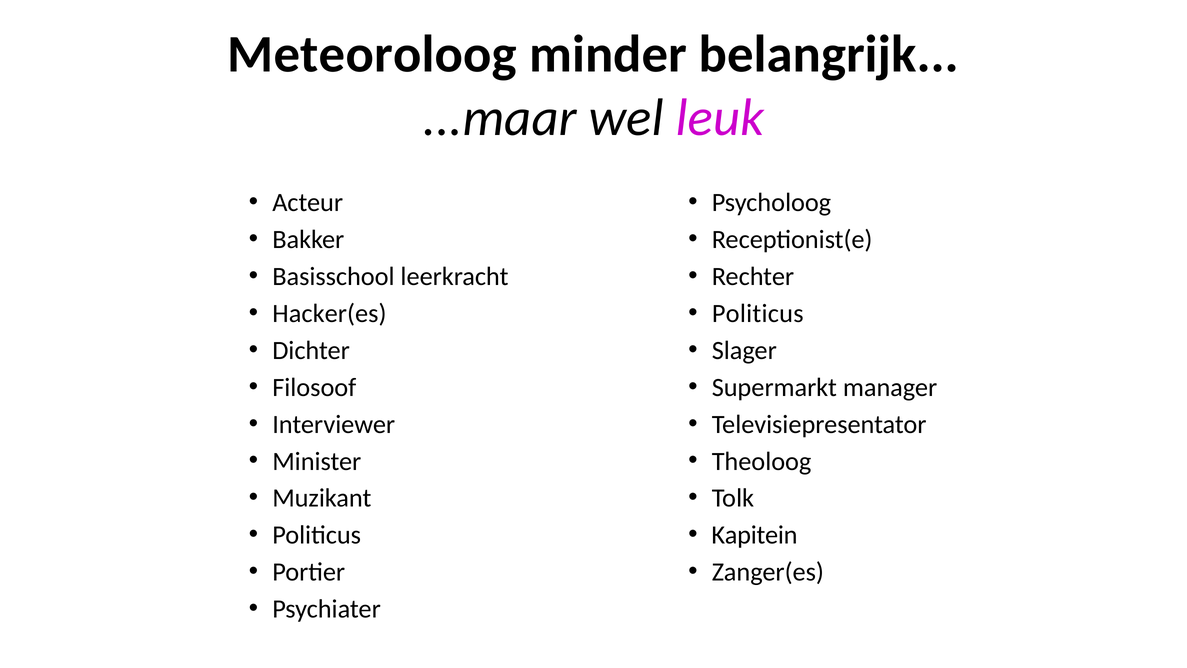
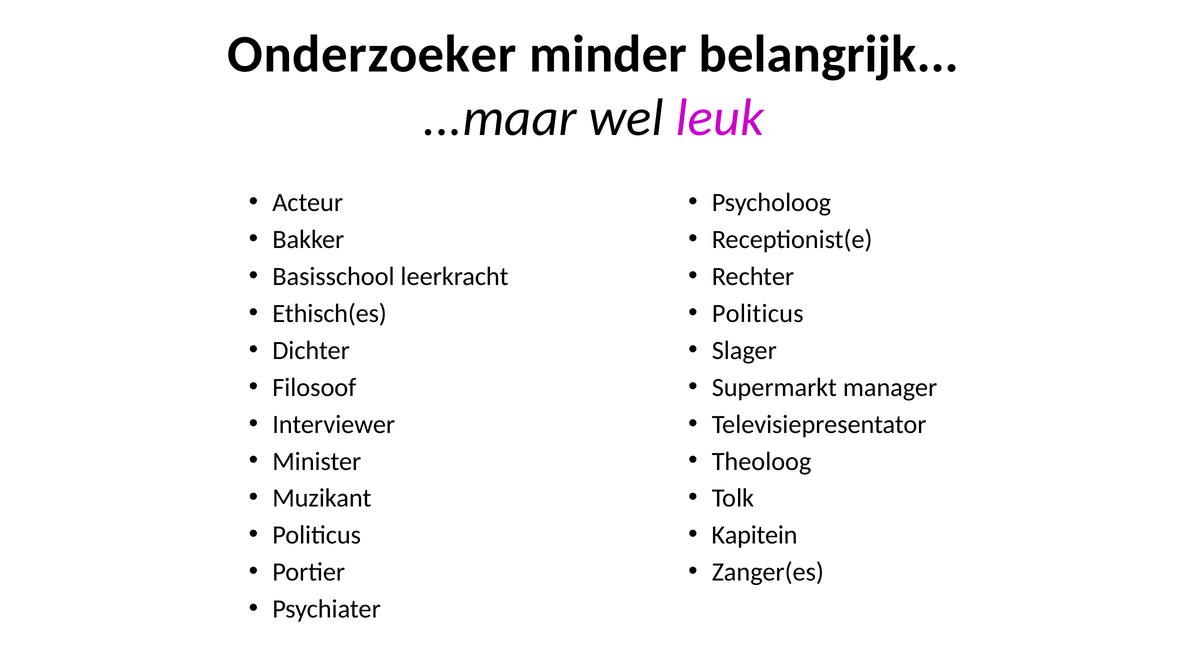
Meteoroloog: Meteoroloog -> Onderzoeker (372, 54)
Hacker(es: Hacker(es -> Ethisch(es (330, 313)
